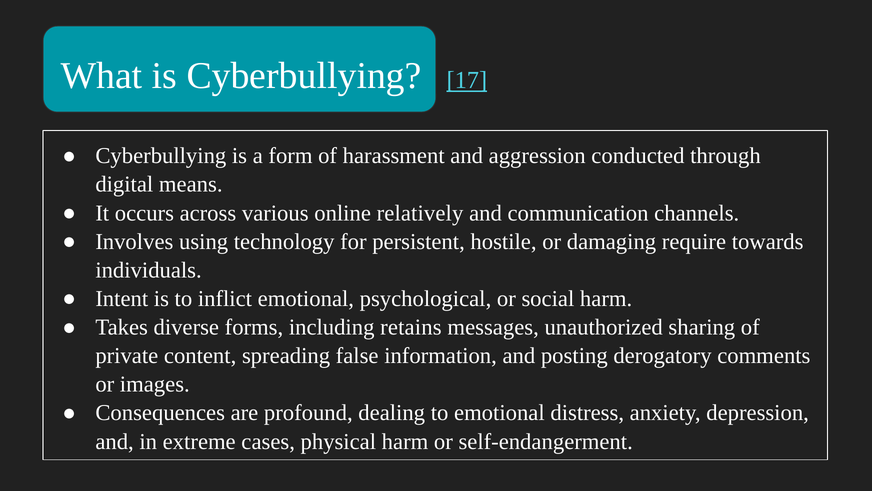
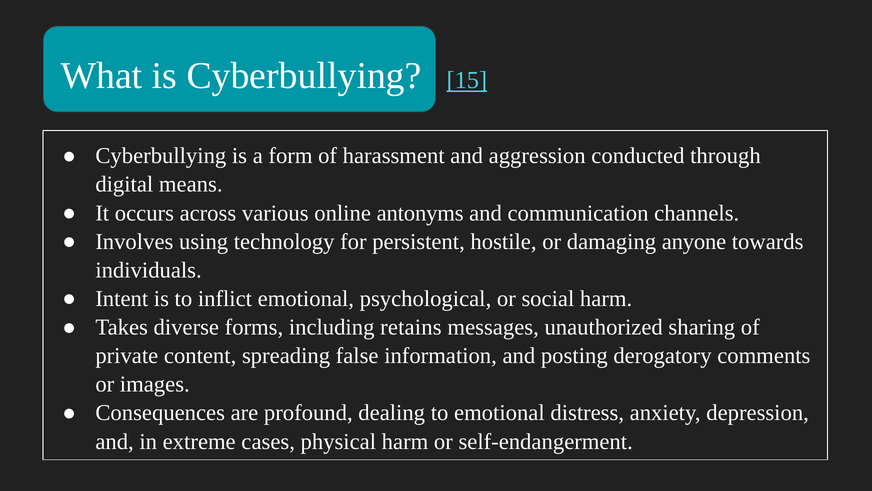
17: 17 -> 15 (467, 80)
relatively: relatively -> antonyms (420, 213)
require: require -> anyone (694, 241)
